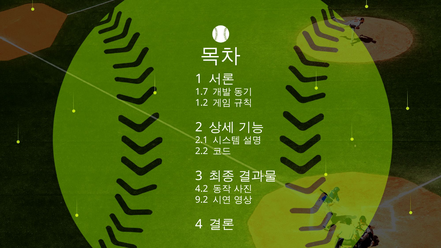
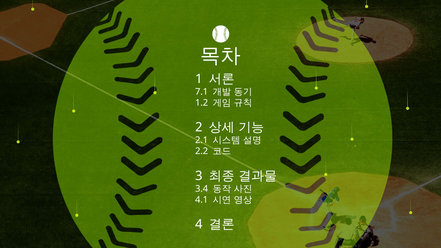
1.7: 1.7 -> 7.1 (202, 92)
4.2: 4.2 -> 3.4 (202, 189)
9.2: 9.2 -> 4.1 (202, 200)
